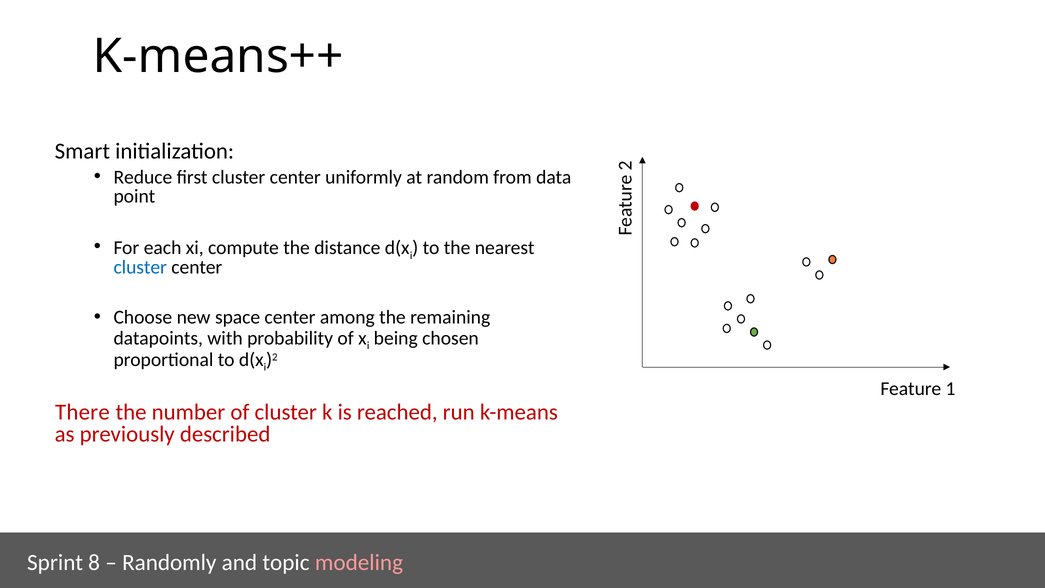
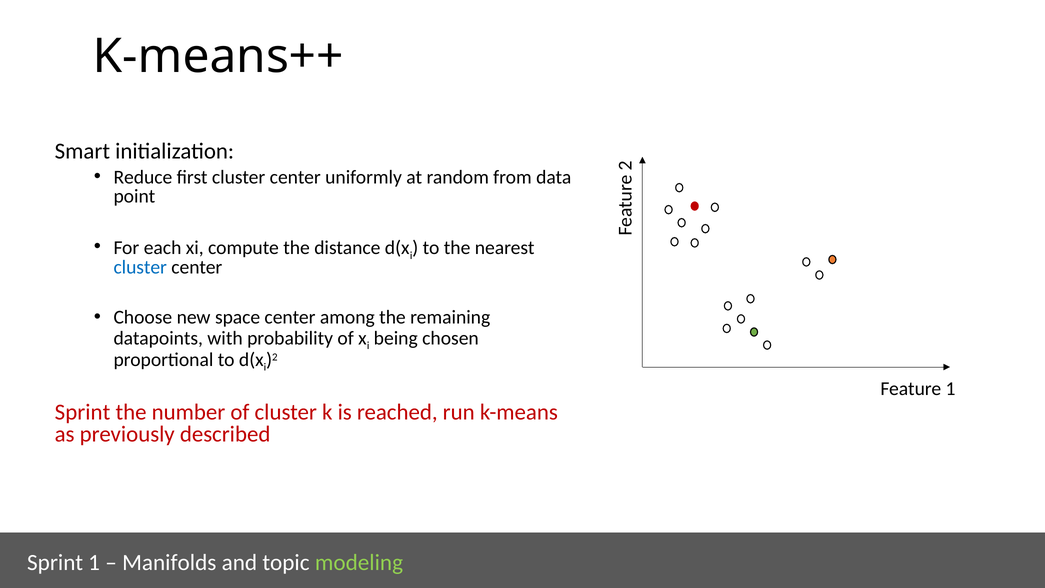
There: There -> Sprint (83, 412)
Sprint 8: 8 -> 1 (94, 563)
Randomly: Randomly -> Manifolds (169, 563)
modeling colour: pink -> light green (359, 563)
